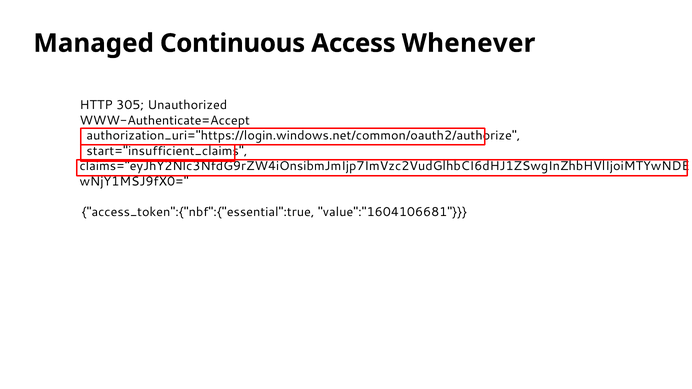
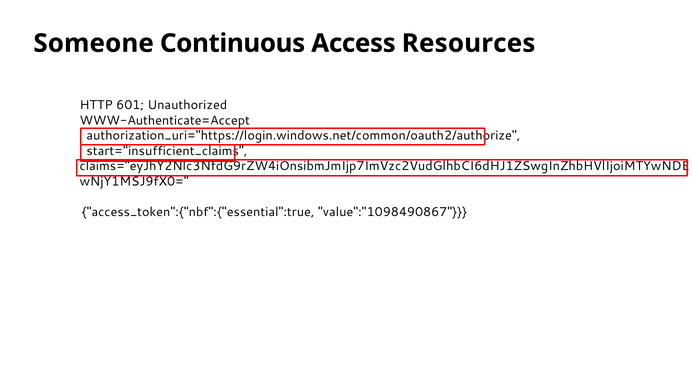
Managed: Managed -> Someone (94, 43)
Whenever: Whenever -> Resources (469, 43)
305: 305 -> 601 (130, 105)
value":"1604106681: value":"1604106681 -> value":"1098490867 (393, 212)
